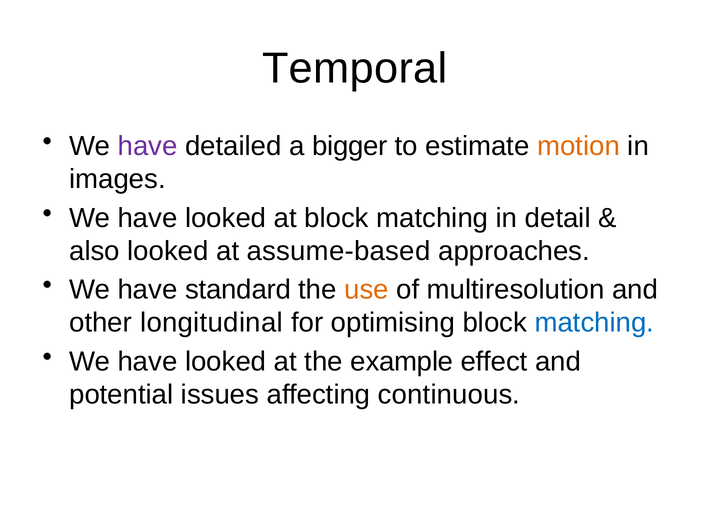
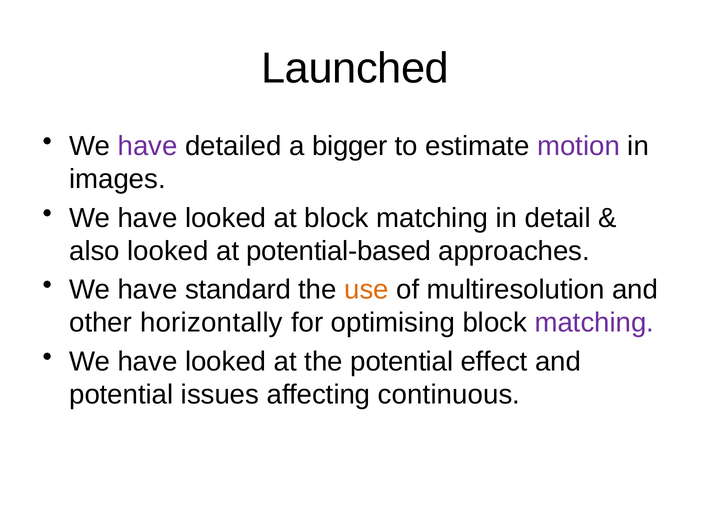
Temporal: Temporal -> Launched (355, 69)
motion colour: orange -> purple (578, 146)
assume-based: assume-based -> potential-based (339, 251)
longitudinal: longitudinal -> horizontally (211, 323)
matching colour: blue -> purple (594, 323)
the example: example -> potential (402, 362)
